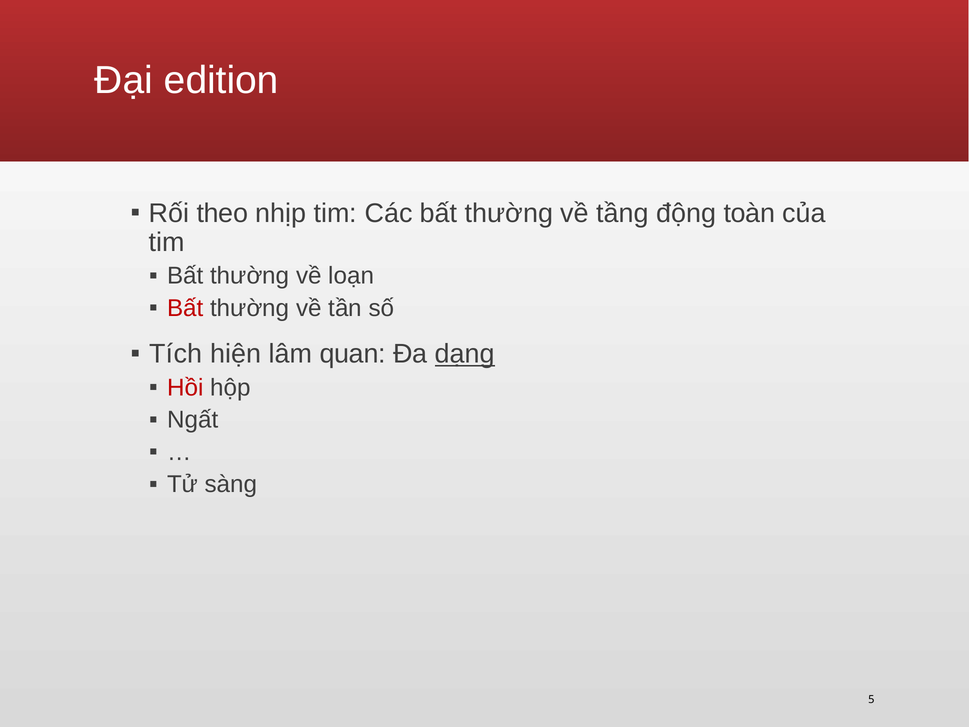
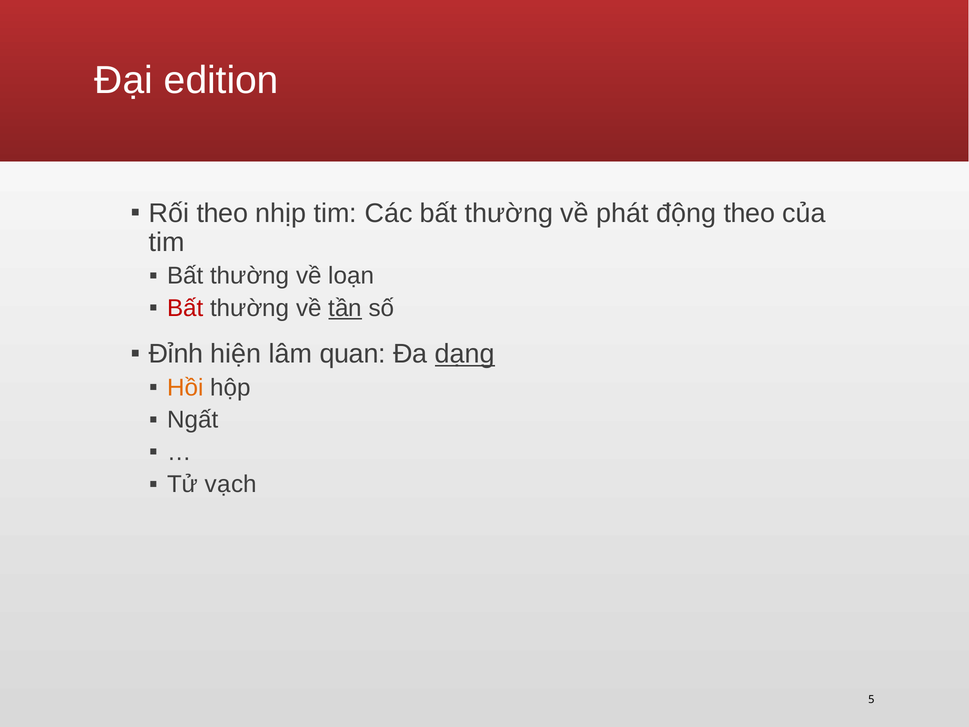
tầng: tầng -> phát (623, 213)
động toàn: toàn -> theo (749, 213)
tần underline: none -> present (345, 308)
Tích: Tích -> Đỉnh (176, 354)
Hồi colour: red -> orange (185, 388)
sàng: sàng -> vạch (231, 484)
